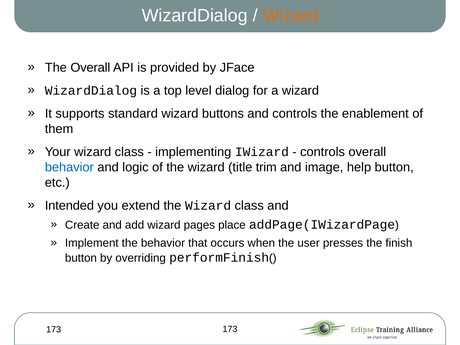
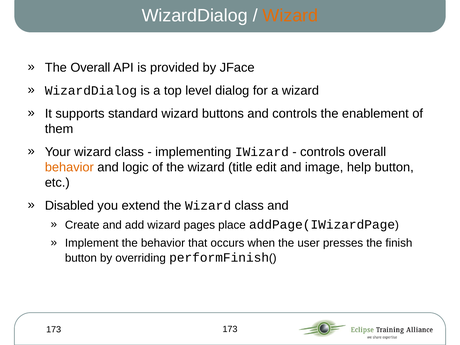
behavior colour: blue -> orange (69, 167)
trim: trim -> edit (266, 167)
Intended: Intended -> Disabled (69, 205)
